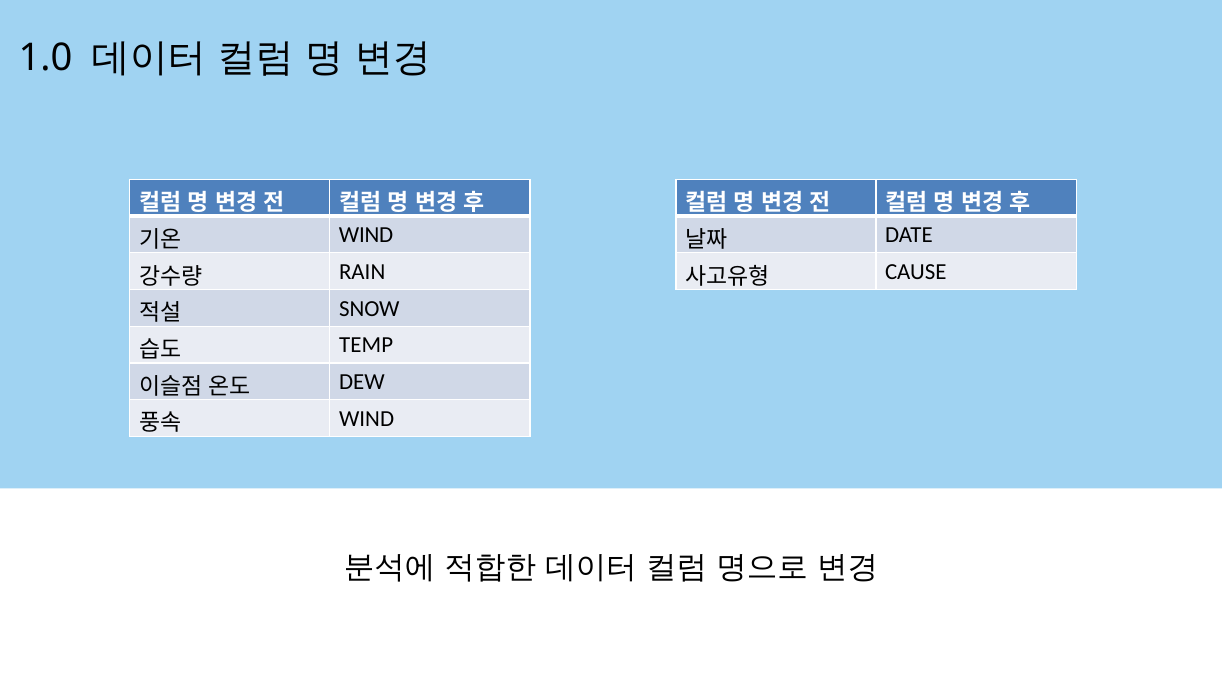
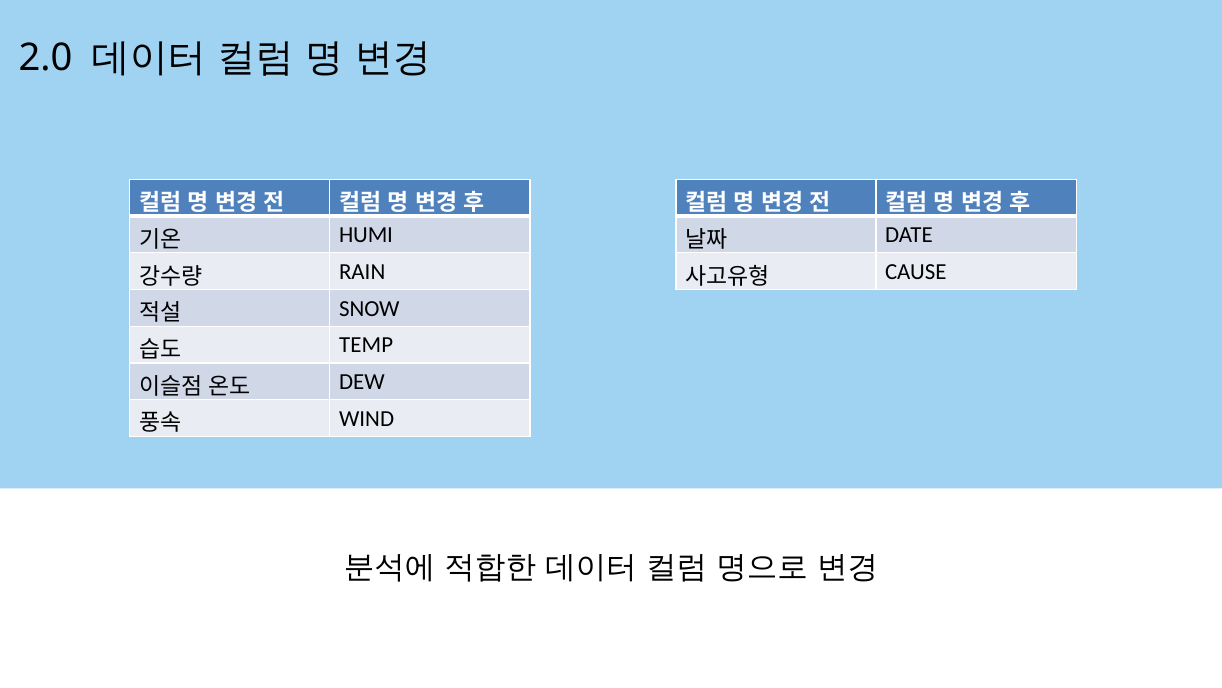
1.0: 1.0 -> 2.0 (46, 58)
WIND: WIND -> HUMI (366, 235)
